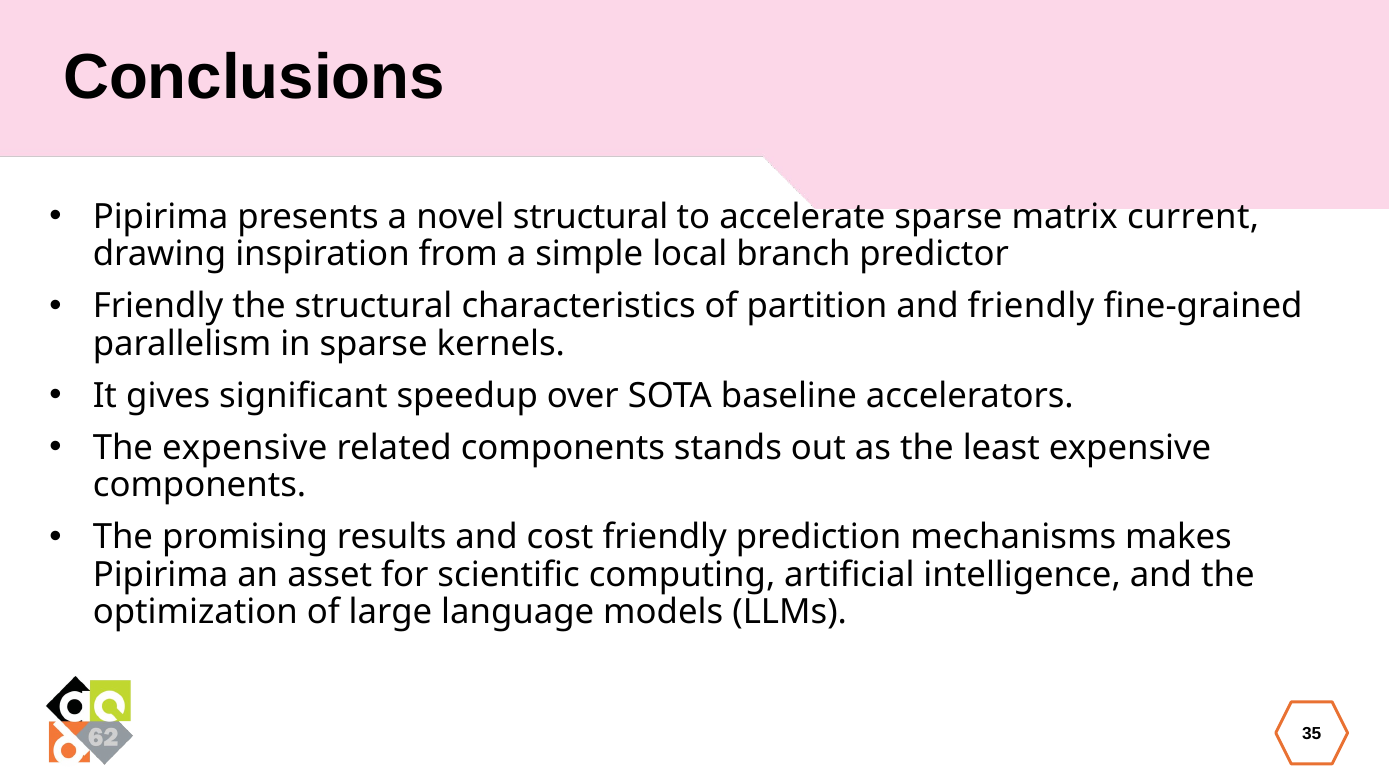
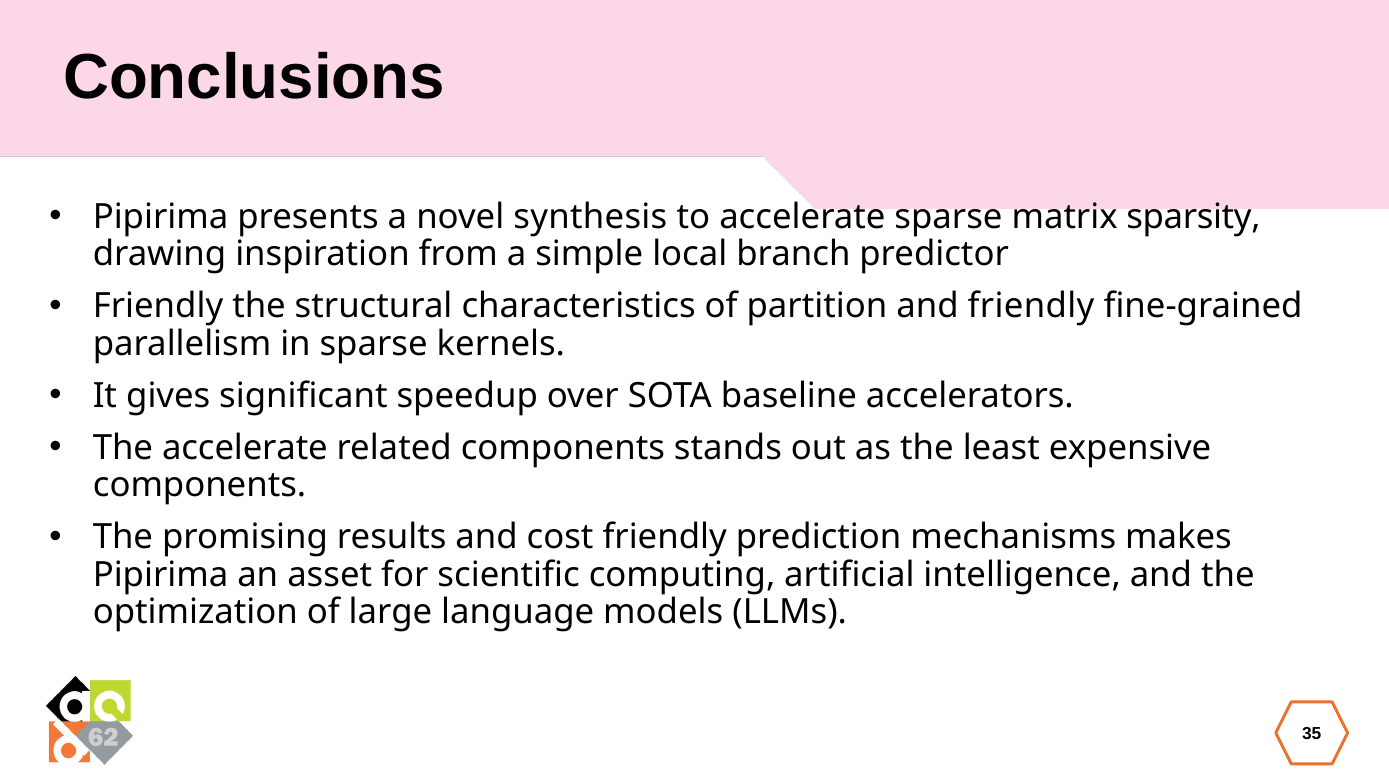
novel structural: structural -> synthesis (590, 217)
current: current -> sparsity (1193, 217)
The expensive: expensive -> accelerate (245, 447)
